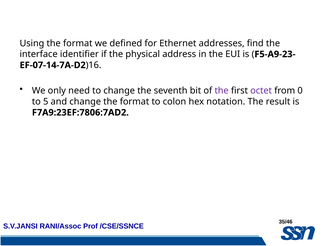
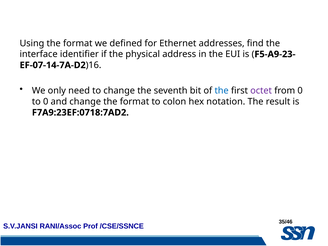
the colour: purple -> blue (222, 91)
to 5: 5 -> 0 (46, 102)
F7A9:23EF:7806:7AD2: F7A9:23EF:7806:7AD2 -> F7A9:23EF:0718:7AD2 (80, 113)
